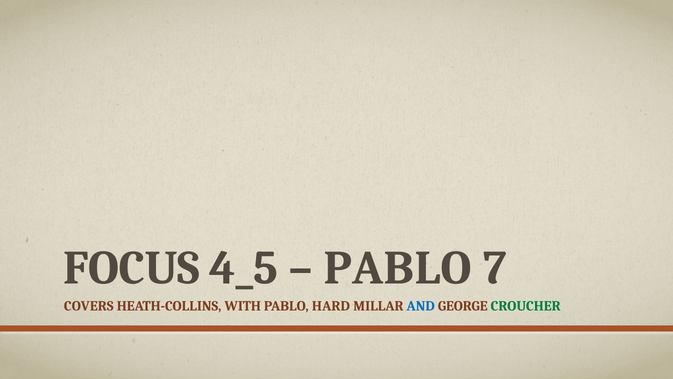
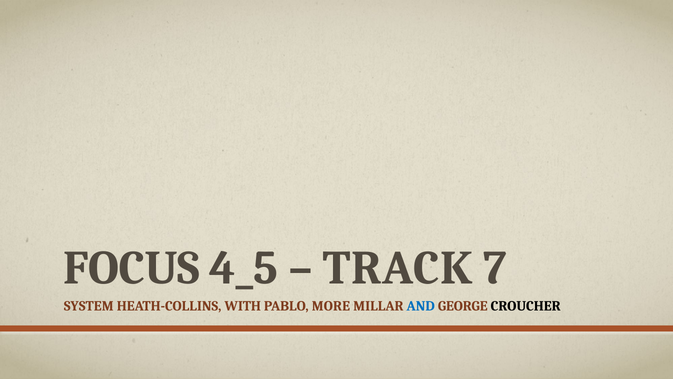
PABLO: PABLO -> TRACK (398, 268)
COVERS: COVERS -> SYSTEM (89, 306)
HARD: HARD -> MORE (331, 306)
CROUCHER colour: green -> black (526, 306)
